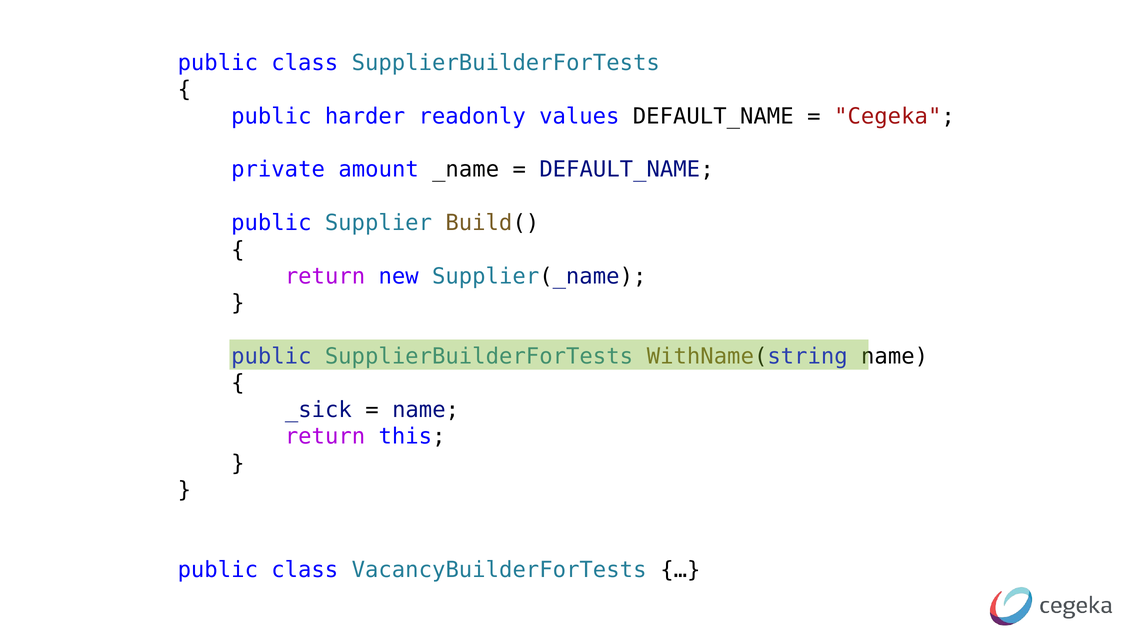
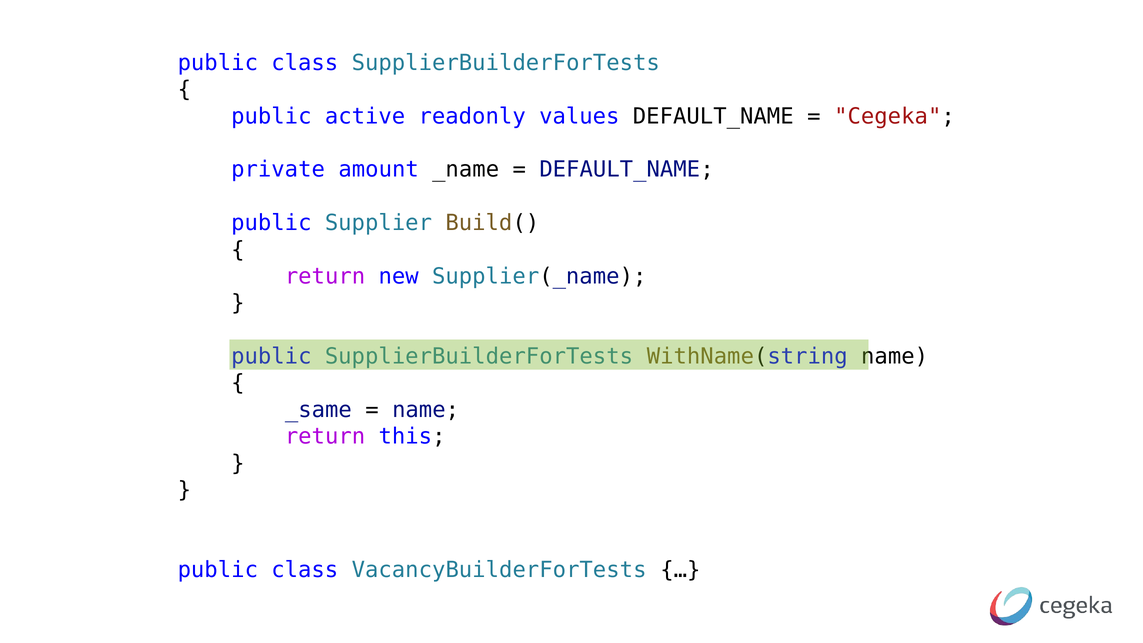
harder: harder -> active (365, 116)
_sick: _sick -> _same (318, 410)
